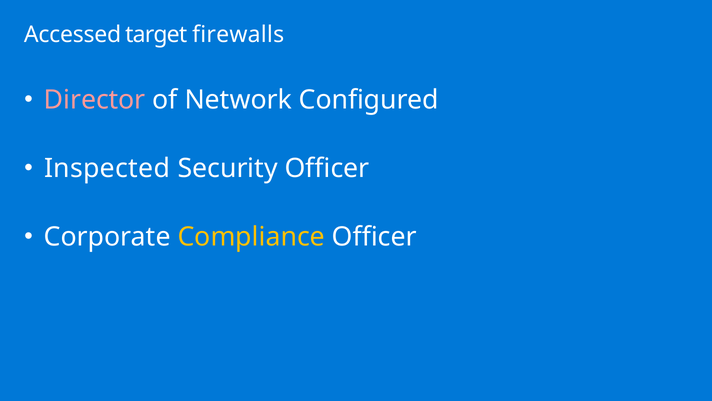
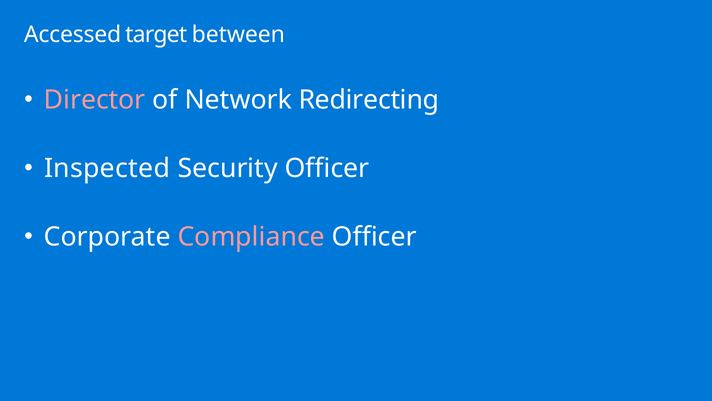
firewalls: firewalls -> between (238, 35)
Configured: Configured -> Redirecting (369, 100)
Compliance colour: yellow -> pink (251, 237)
